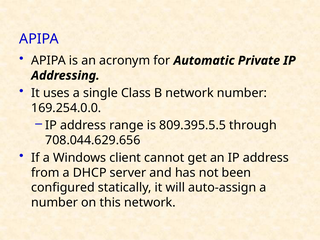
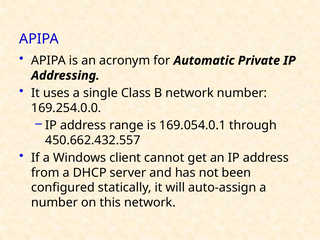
809.395.5.5: 809.395.5.5 -> 169.054.0.1 (193, 125)
708.044.629.656: 708.044.629.656 -> 450.662.432.557 (93, 140)
